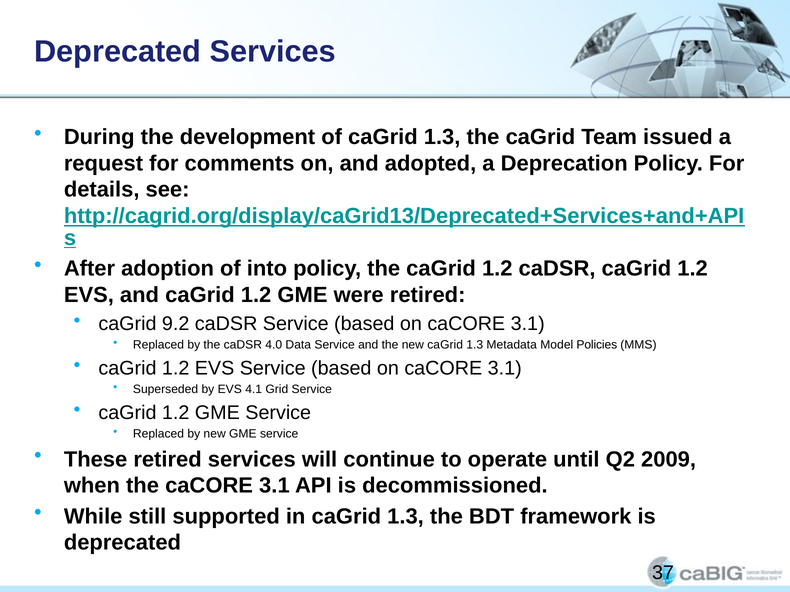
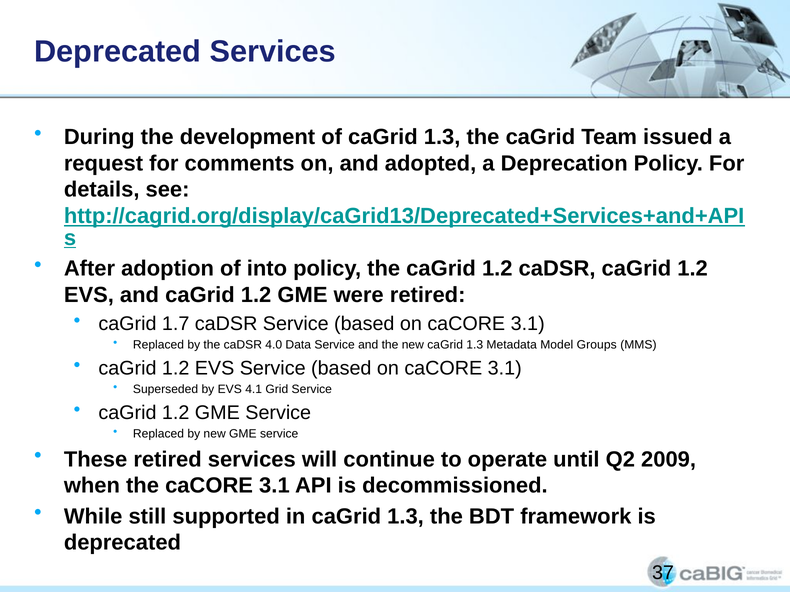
9.2: 9.2 -> 1.7 (176, 324)
Policies: Policies -> Groups (597, 345)
